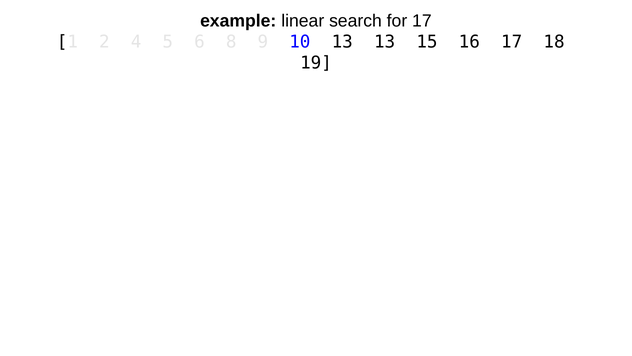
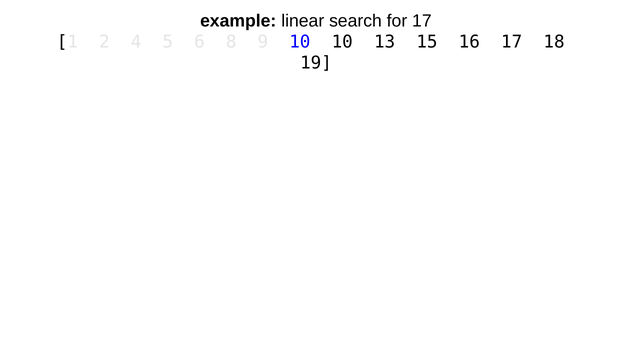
10 13: 13 -> 10 (342, 42)
